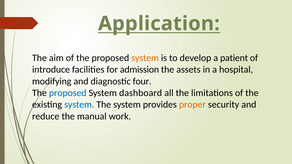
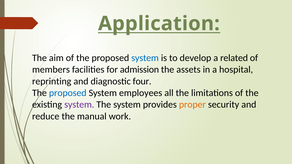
system colour: orange -> blue (145, 58)
patient: patient -> related (234, 58)
introduce: introduce -> members (51, 70)
modifying: modifying -> reprinting (52, 81)
dashboard: dashboard -> employees (141, 93)
system colour: blue -> purple (79, 105)
